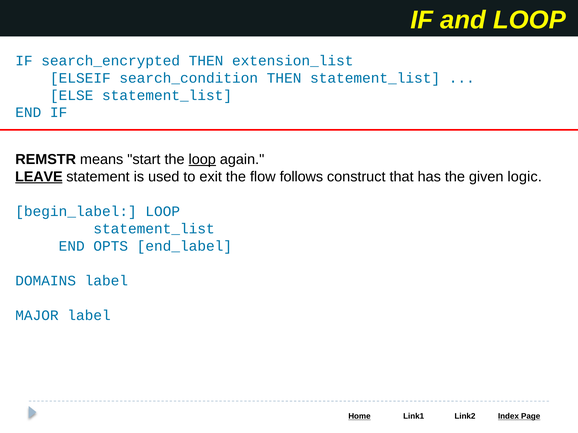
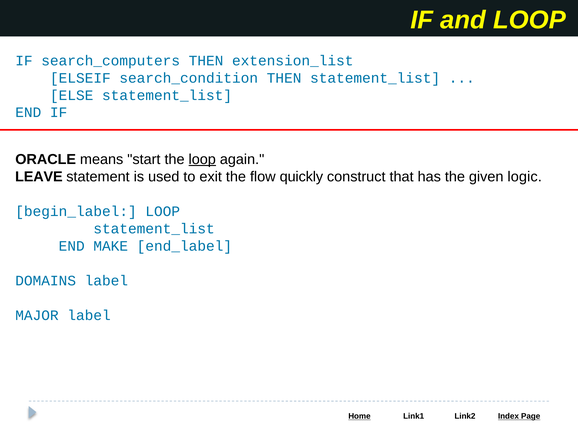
search_encrypted: search_encrypted -> search_computers (111, 61)
REMSTR: REMSTR -> ORACLE (46, 160)
LEAVE underline: present -> none (39, 177)
follows: follows -> quickly (301, 177)
OPTS: OPTS -> MAKE (111, 246)
